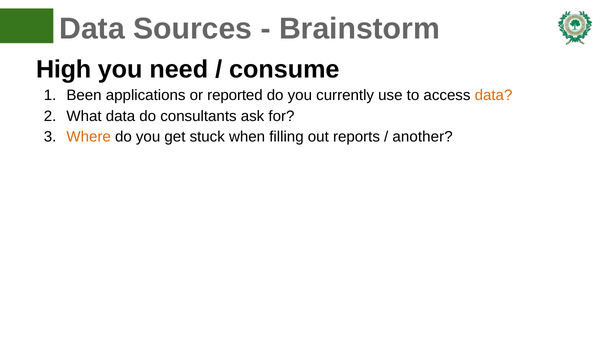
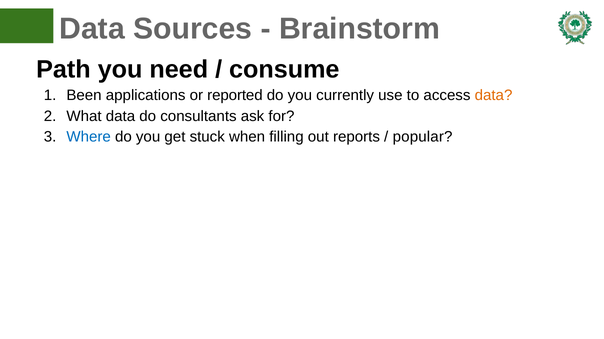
High: High -> Path (63, 69)
Where colour: orange -> blue (89, 137)
another: another -> popular (423, 137)
